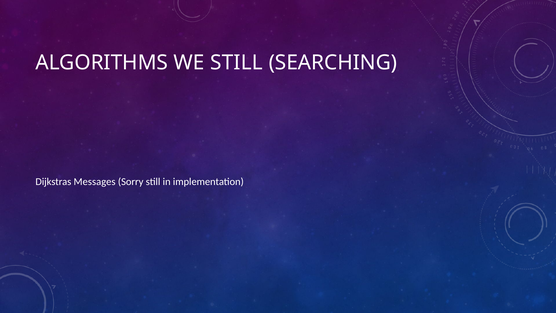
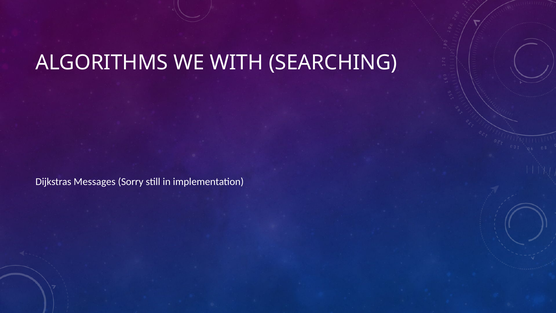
WE STILL: STILL -> WITH (237, 62)
